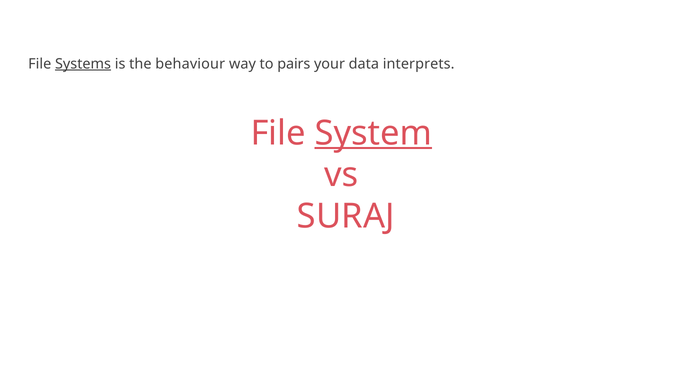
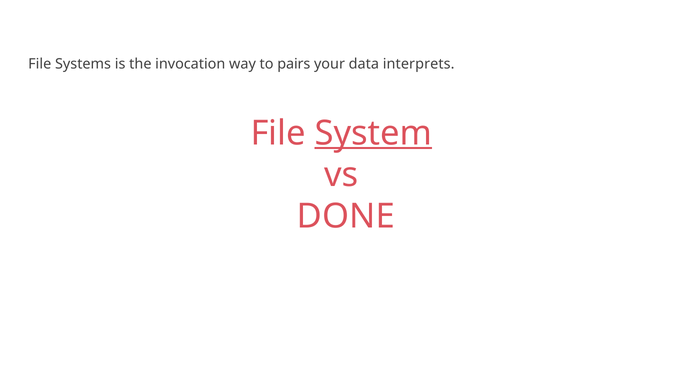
Systems underline: present -> none (83, 64)
behaviour: behaviour -> invocation (190, 64)
SURAJ: SURAJ -> DONE (346, 216)
